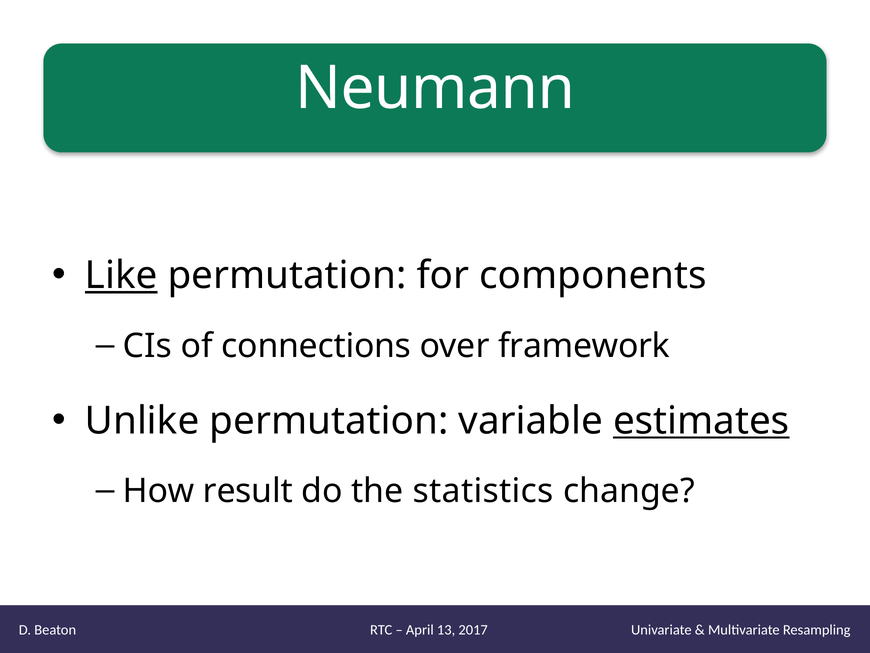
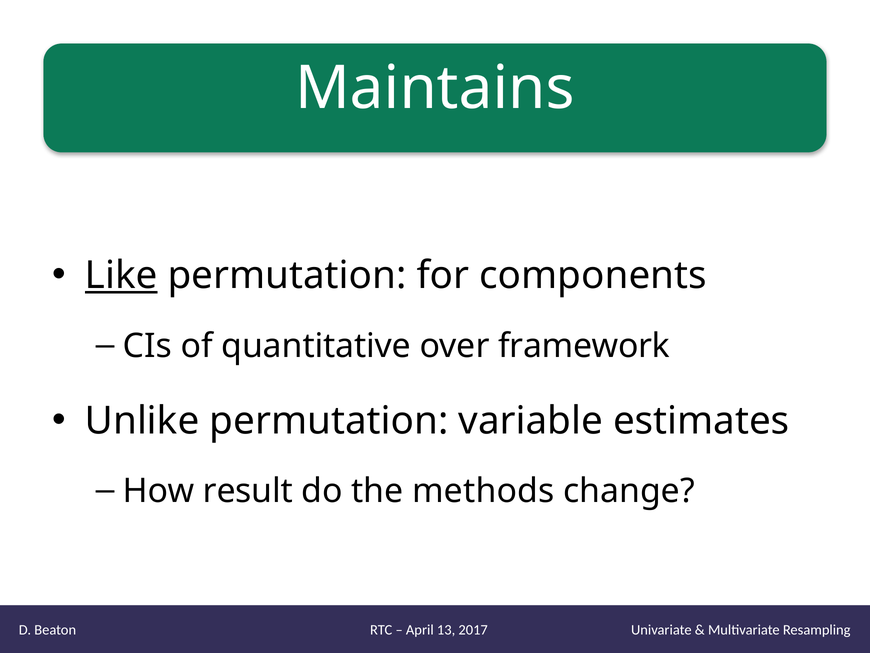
Neumann: Neumann -> Maintains (435, 88)
connections: connections -> quantitative (316, 346)
estimates underline: present -> none (701, 420)
statistics: statistics -> methods (483, 491)
